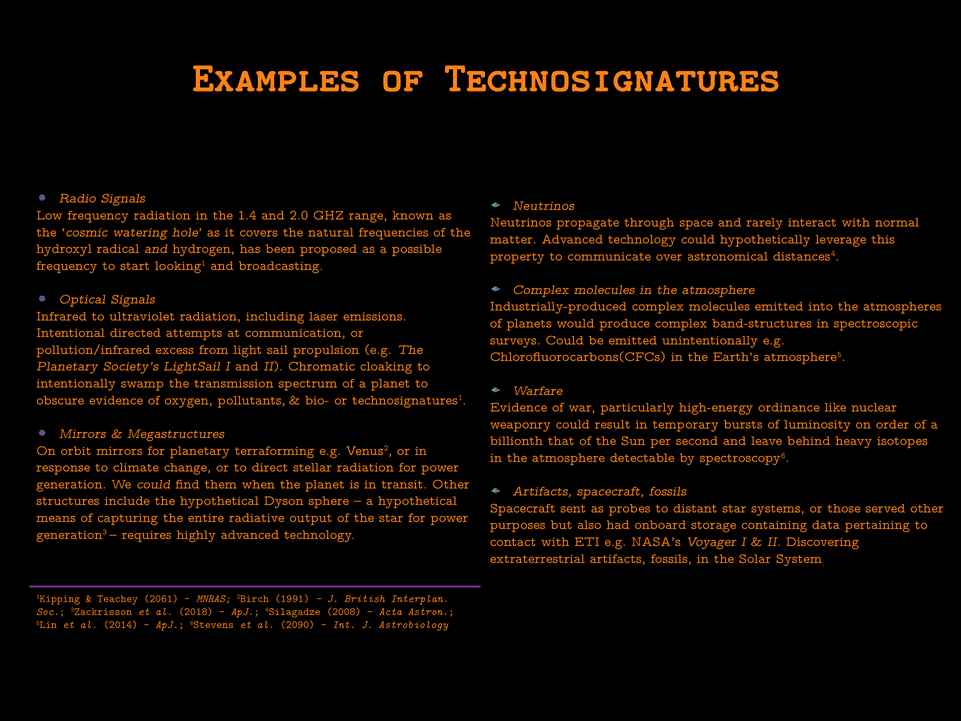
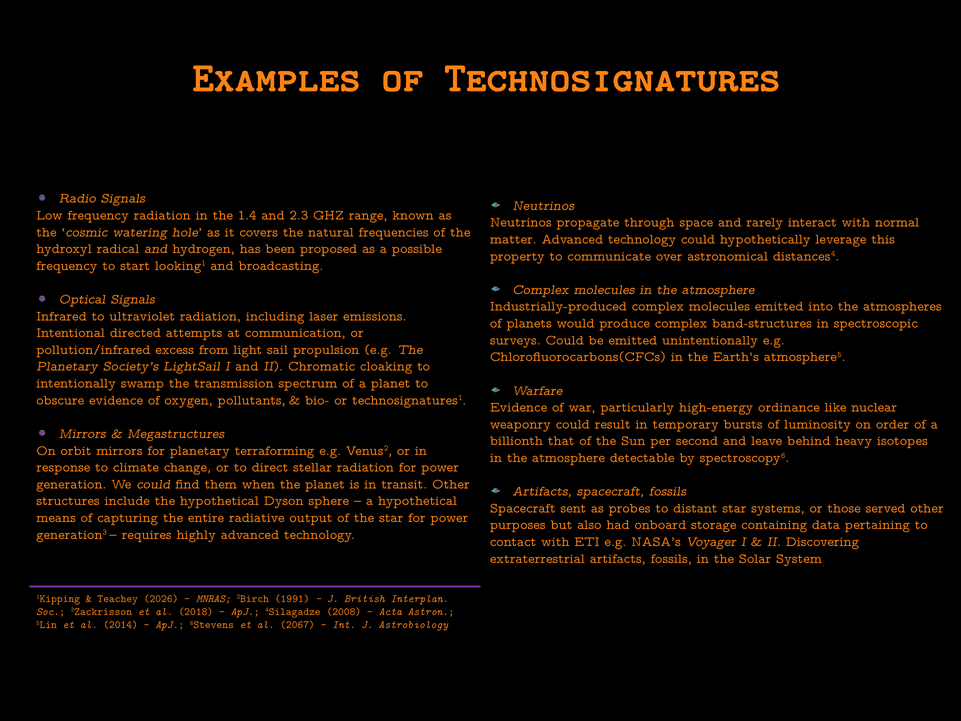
2.0: 2.0 -> 2.3 (299, 215)
2061: 2061 -> 2026 (161, 598)
2090: 2090 -> 2067 (298, 625)
